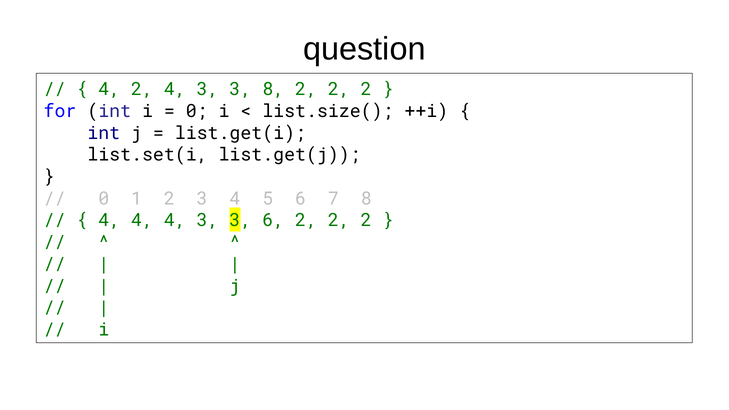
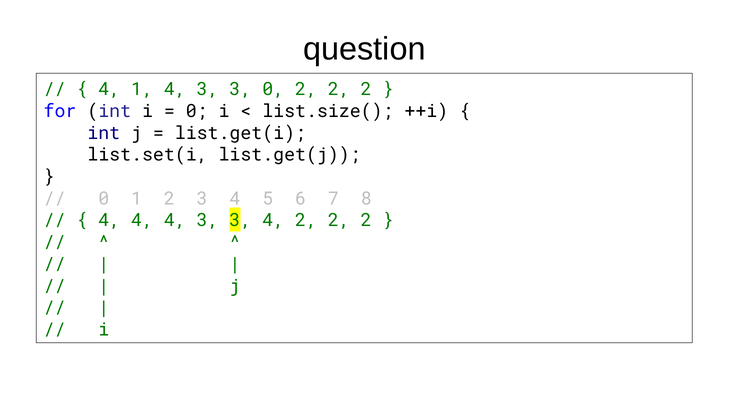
4 2: 2 -> 1 (142, 89)
3 8: 8 -> 0 (273, 89)
3 3 6: 6 -> 4 (273, 220)
